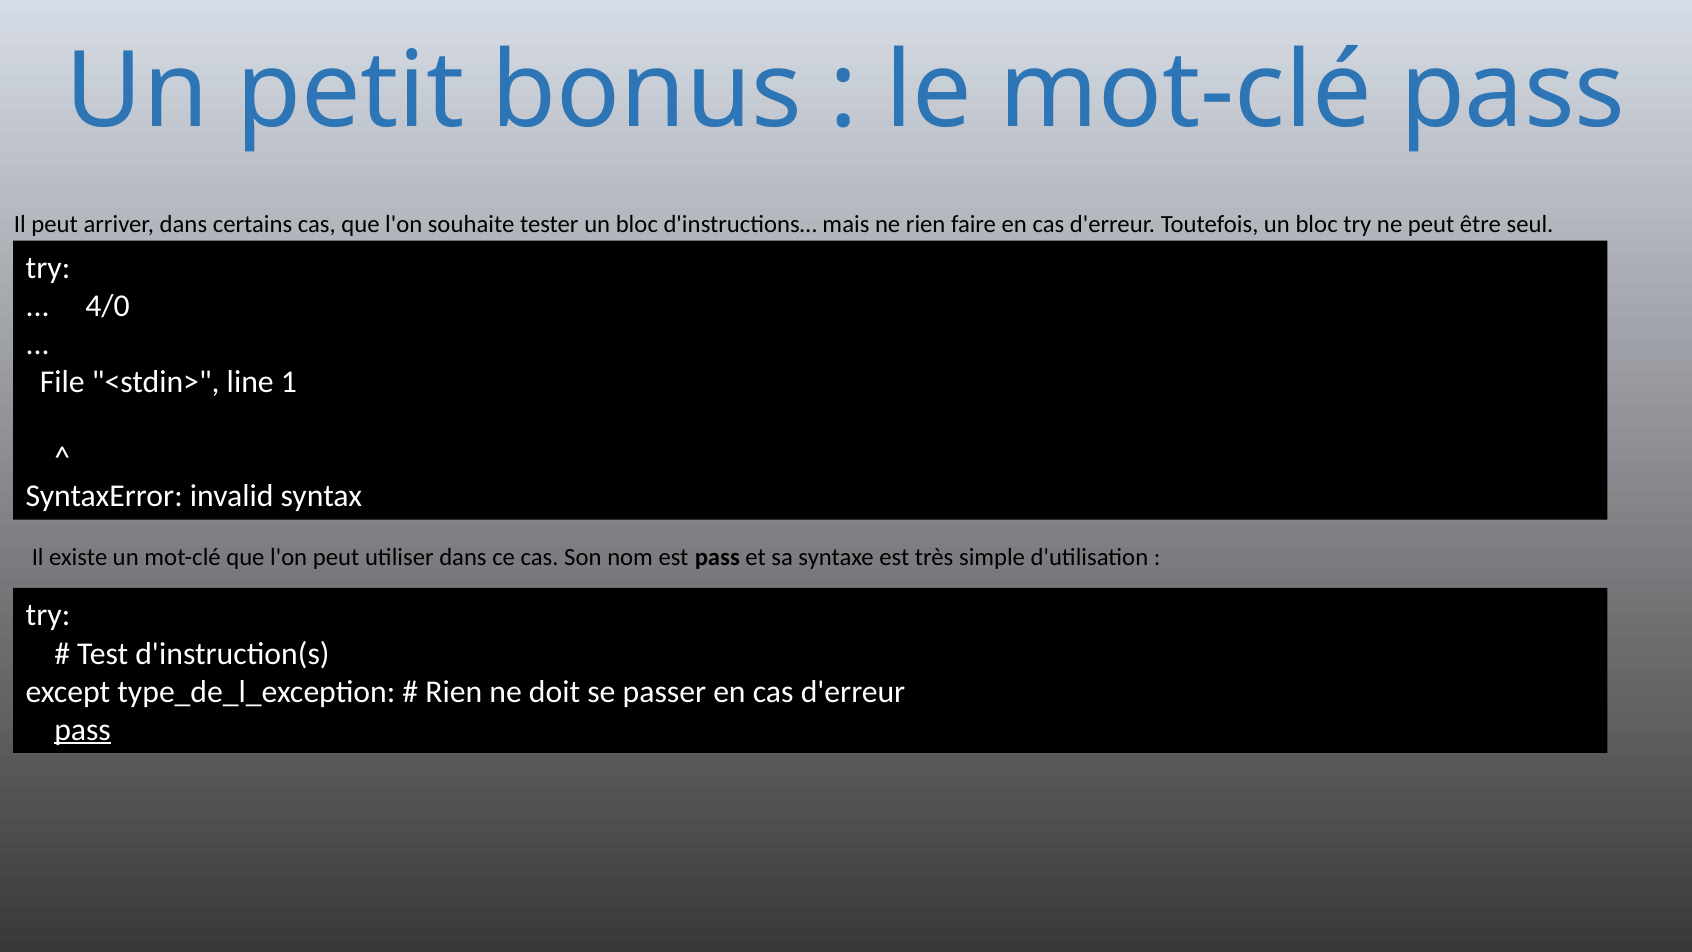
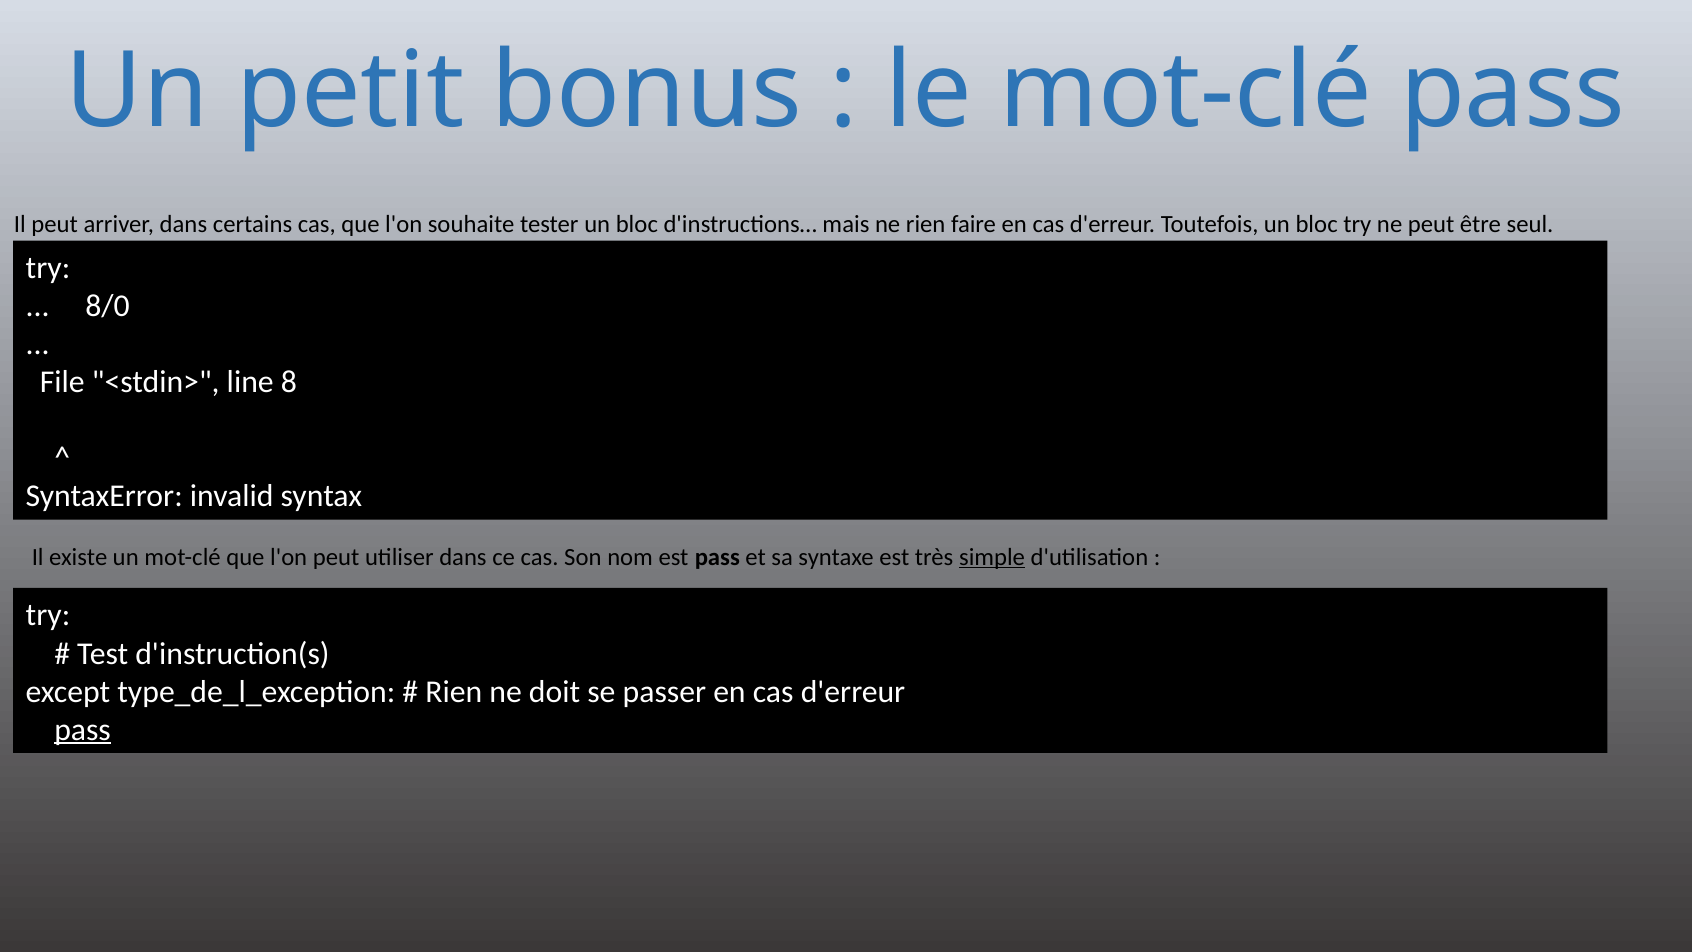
4/0: 4/0 -> 8/0 (108, 306)
1: 1 -> 8 (289, 382)
simple underline: none -> present (992, 557)
